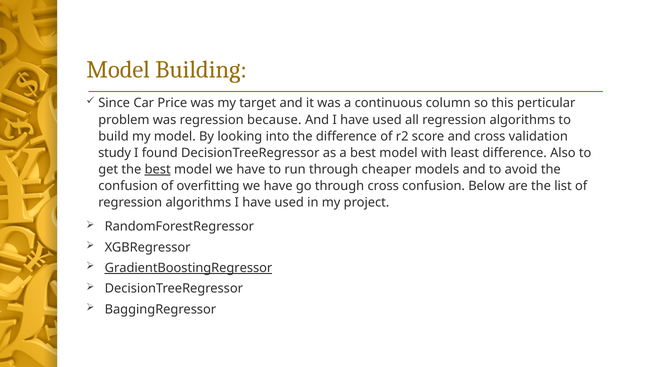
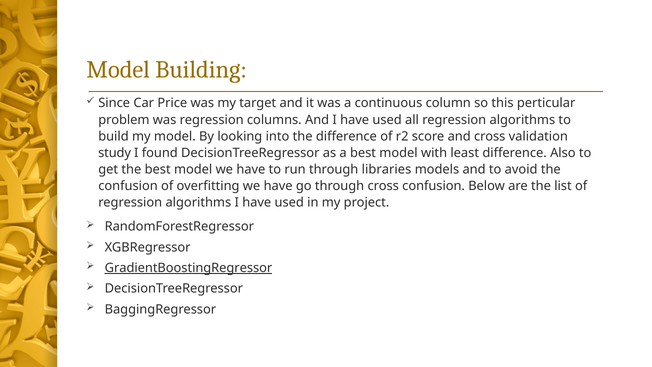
because: because -> columns (274, 120)
best underline: present -> none (158, 169)
cheaper: cheaper -> libraries (387, 169)
